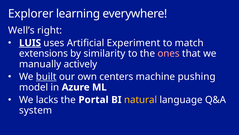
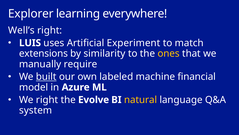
LUIS underline: present -> none (30, 43)
ones colour: pink -> yellow (169, 53)
actively: actively -> require (80, 64)
centers: centers -> labeled (116, 76)
pushing: pushing -> financial (197, 76)
We lacks: lacks -> right (47, 99)
Portal: Portal -> Evolve (94, 99)
